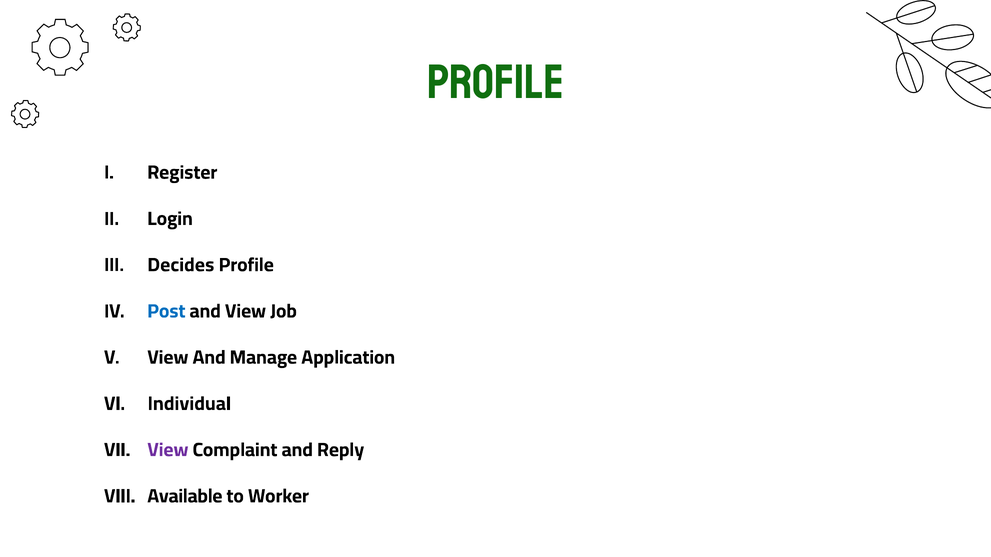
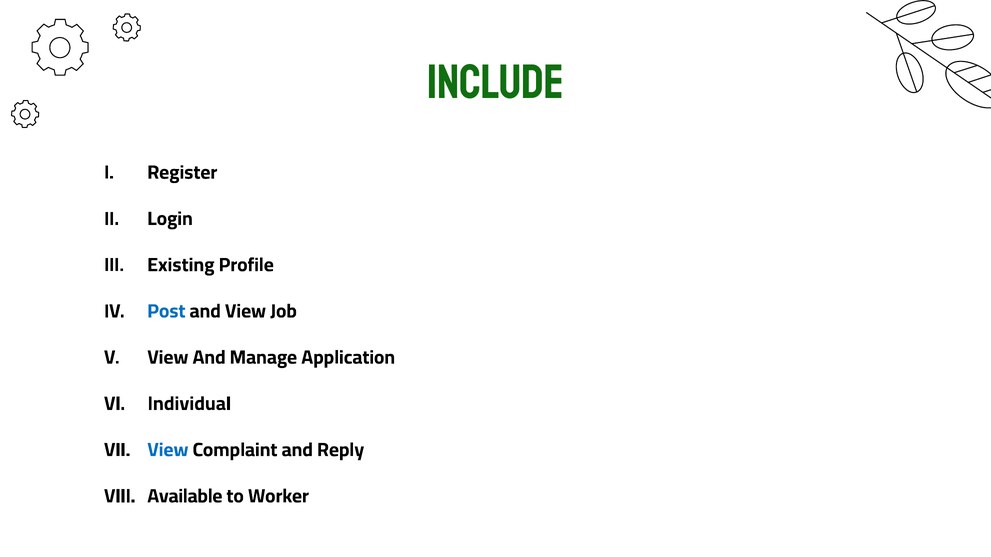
Profile: Profile -> Include (496, 83)
Decides: Decides -> Existing (181, 265)
View colour: purple -> blue (168, 450)
